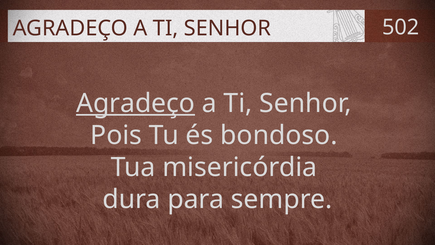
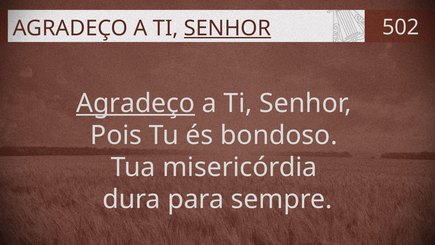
SENHOR underline: none -> present (227, 28)
